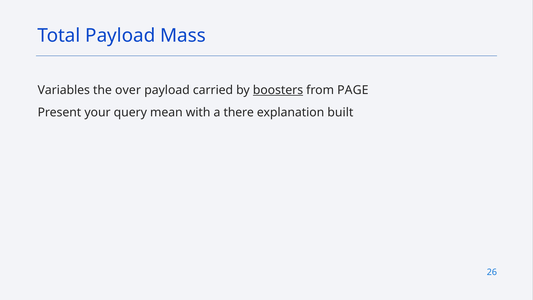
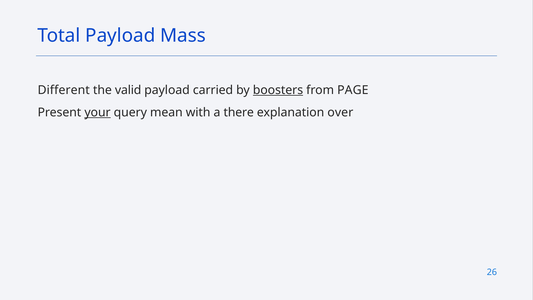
Variables: Variables -> Different (64, 90)
over: over -> valid (128, 90)
your underline: none -> present (98, 112)
built: built -> over (340, 112)
